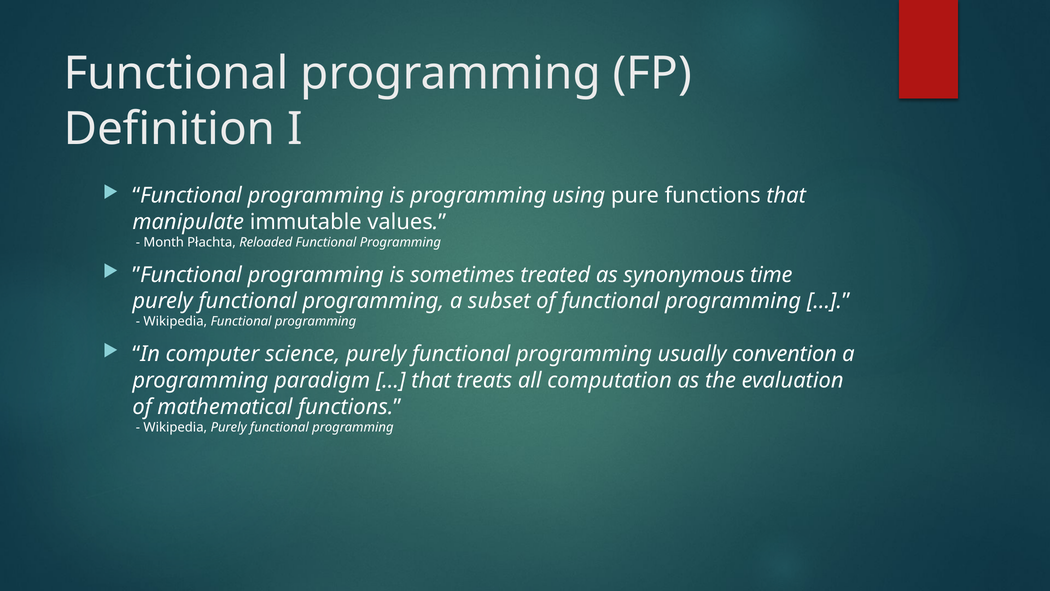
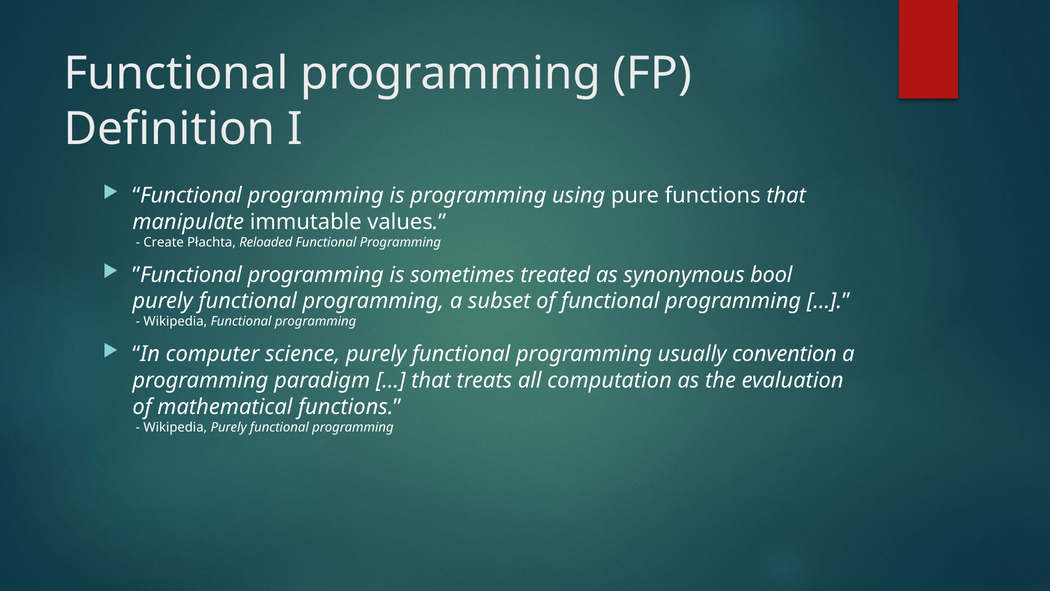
Month: Month -> Create (164, 242)
time: time -> bool (771, 275)
